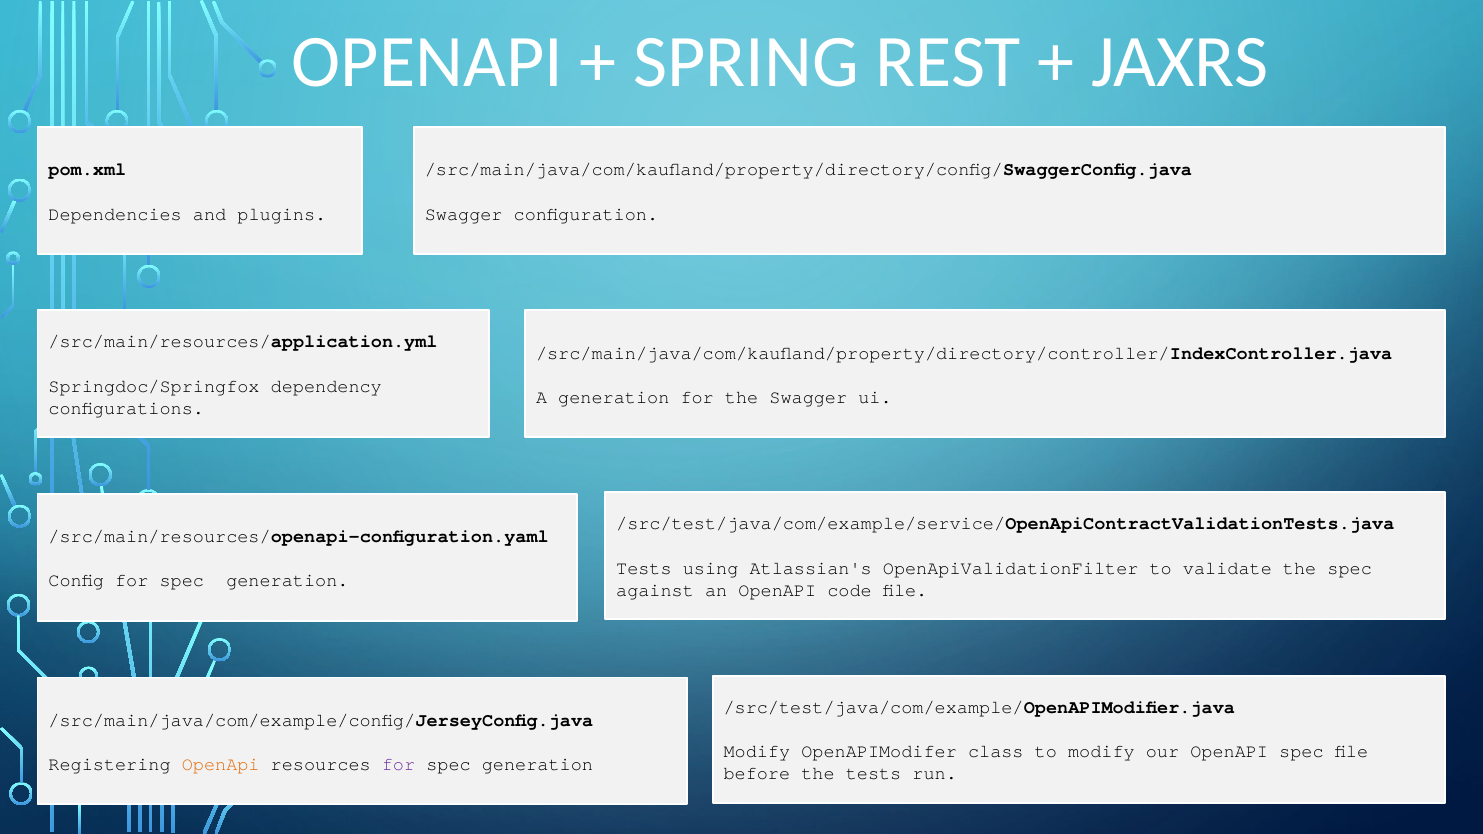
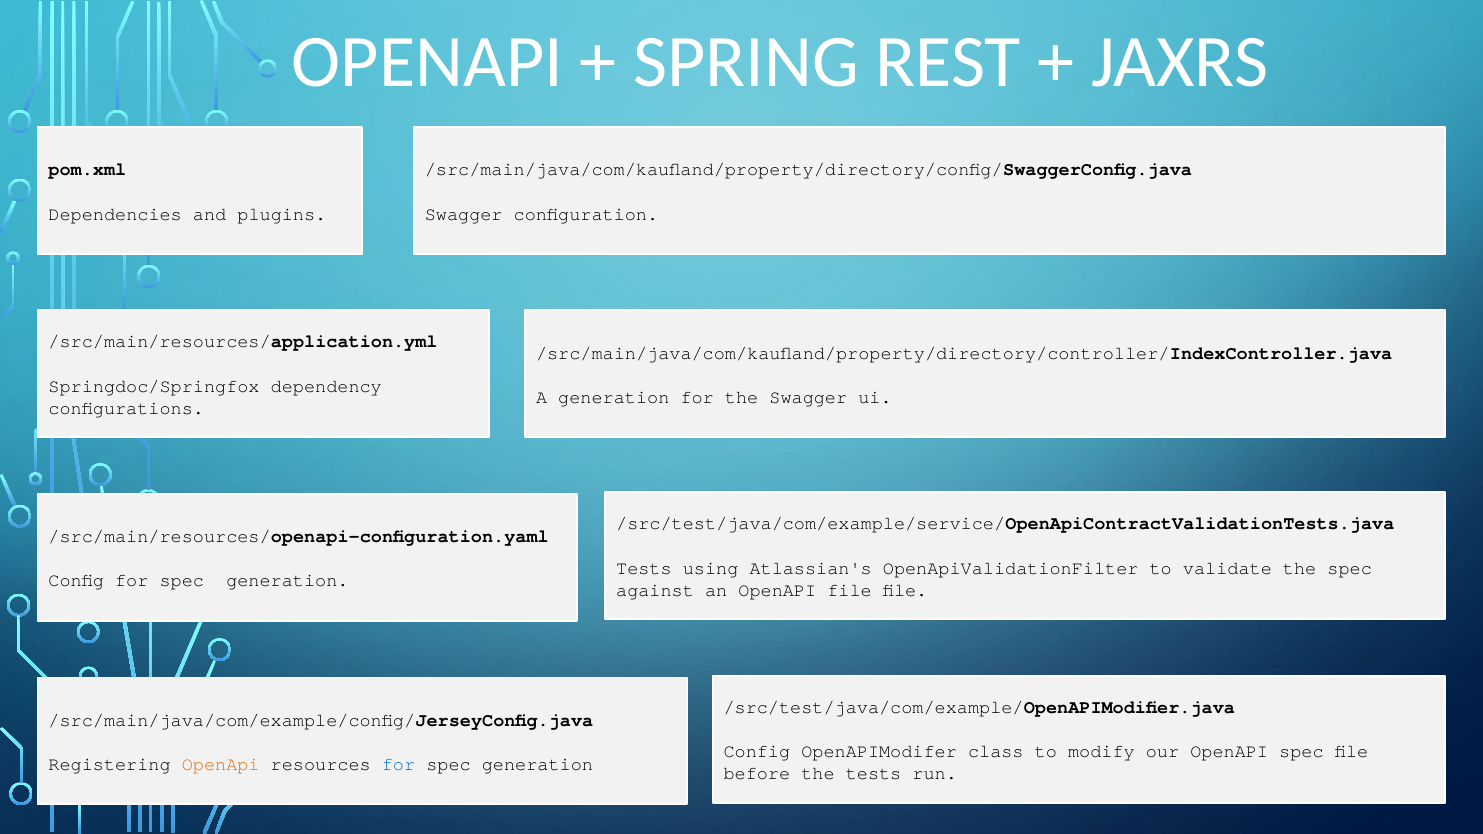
OpenAPI code: code -> file (850, 591)
Modify: Modify -> Config (757, 752)
for colour: purple -> blue (399, 765)
